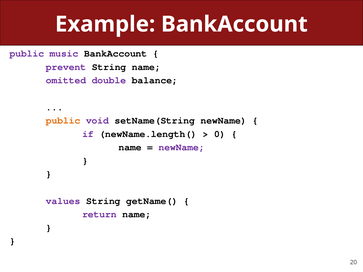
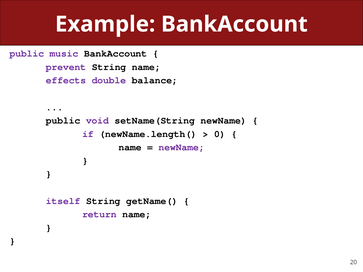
omitted: omitted -> effects (66, 80)
public colour: orange -> black (63, 121)
values: values -> itself (63, 201)
